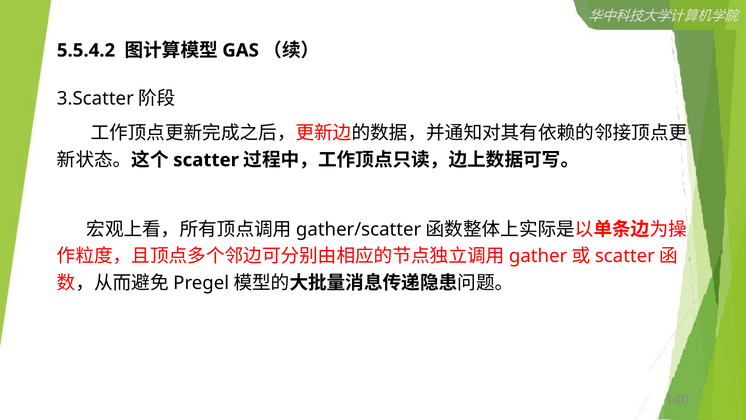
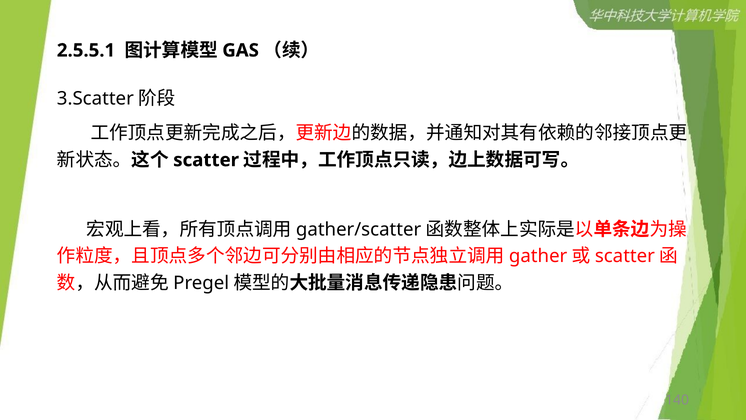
5.5.4.2: 5.5.4.2 -> 2.5.5.1 (86, 50)
